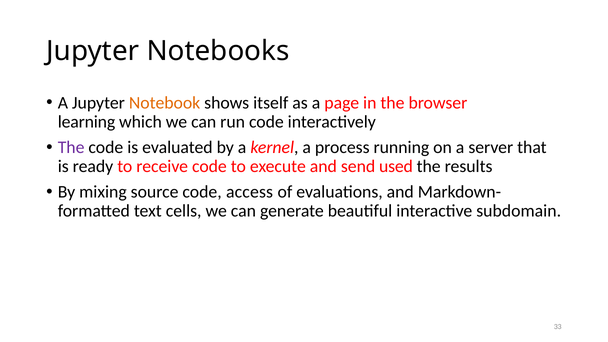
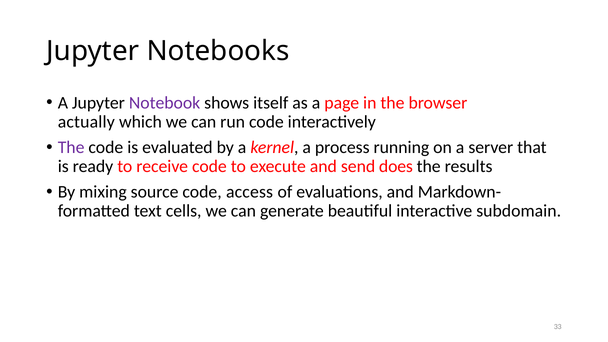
Notebook colour: orange -> purple (165, 103)
learning: learning -> actually (86, 122)
used: used -> does (396, 166)
